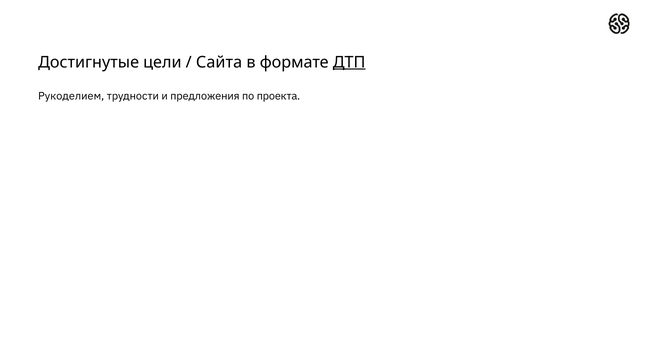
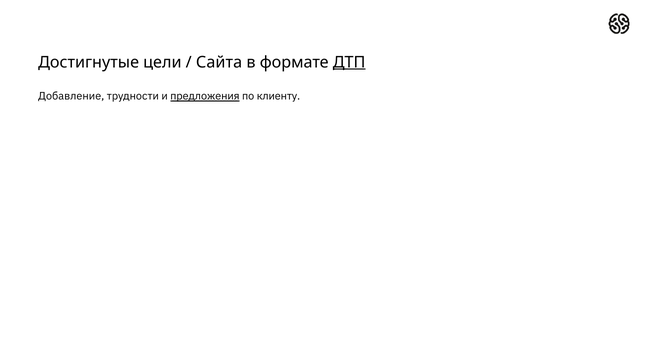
Рукоделием: Рукоделием -> Добавление (71, 96)
предложения underline: none -> present (205, 96)
проекта: проекта -> клиенту (278, 96)
